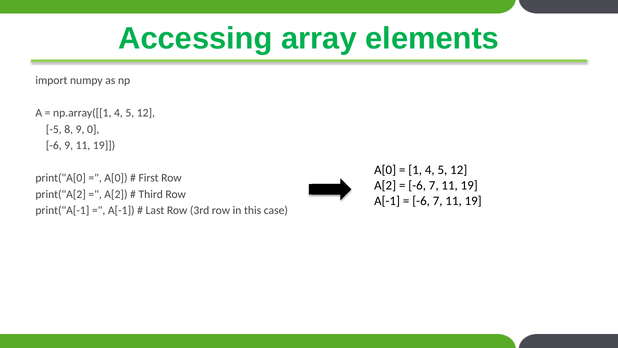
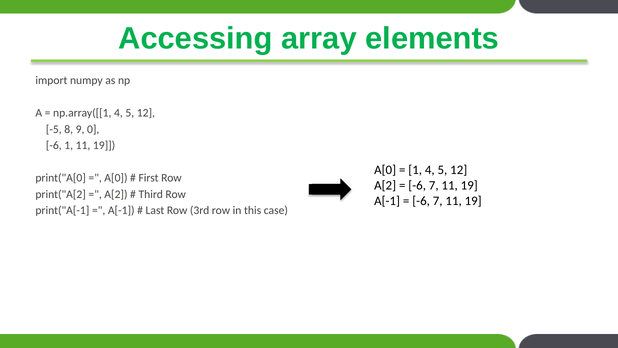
-6 9: 9 -> 1 (69, 145)
